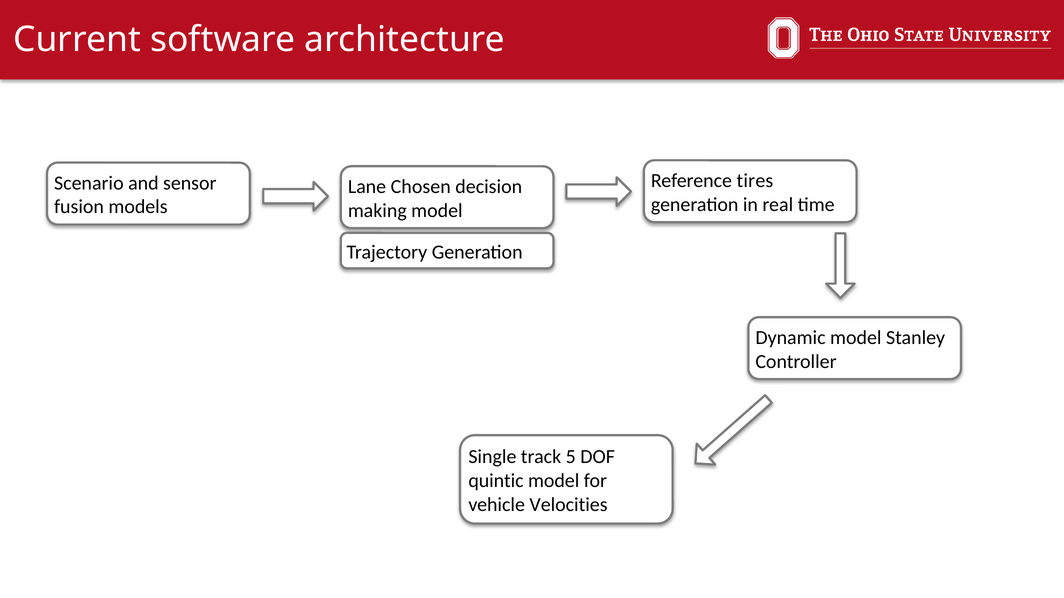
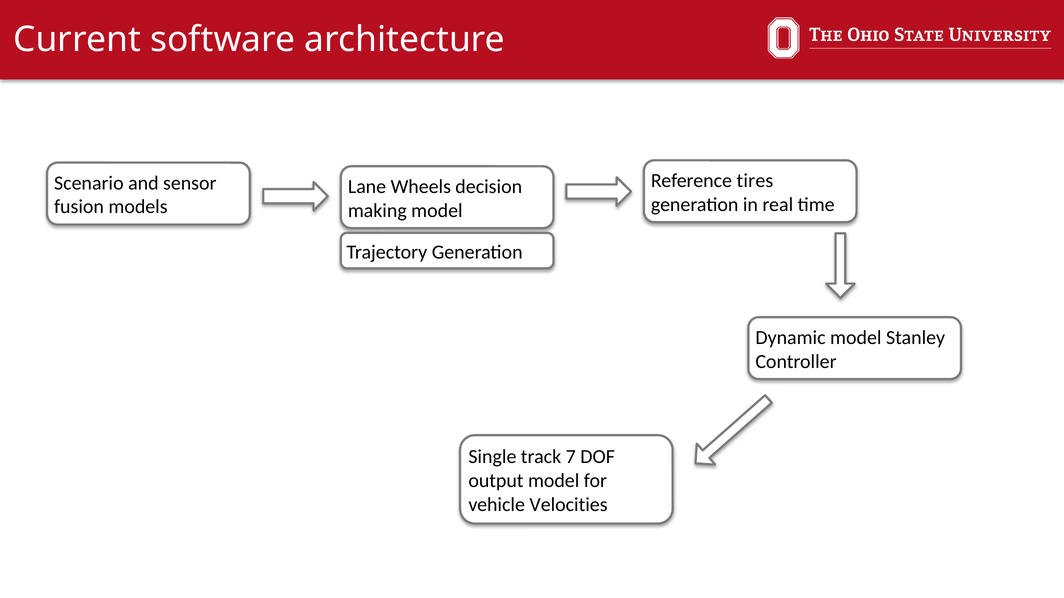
Chosen: Chosen -> Wheels (421, 187)
5: 5 -> 7 (571, 457)
quintic: quintic -> output (496, 481)
